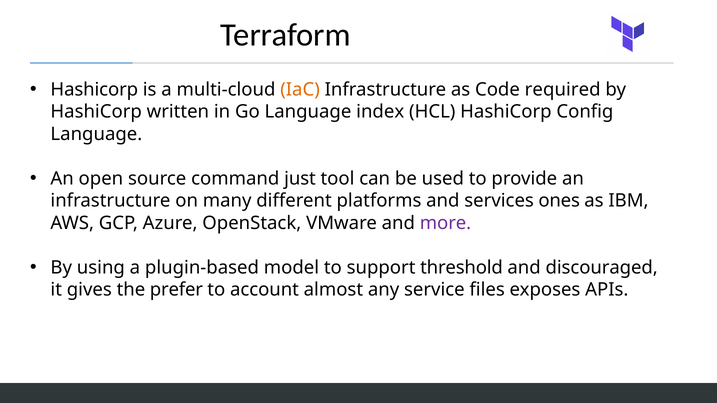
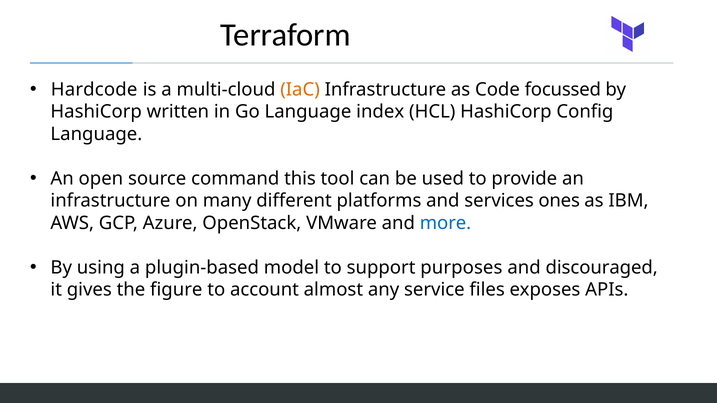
Hashicorp: Hashicorp -> Hardcode (94, 89)
required: required -> focussed (563, 89)
just: just -> this (300, 179)
more colour: purple -> blue (446, 223)
threshold: threshold -> purposes (461, 268)
prefer: prefer -> figure (176, 290)
